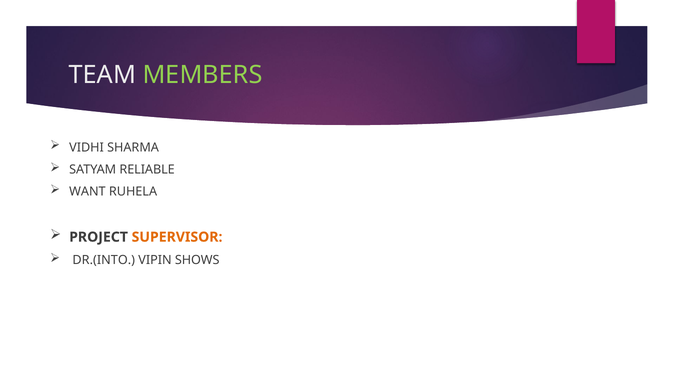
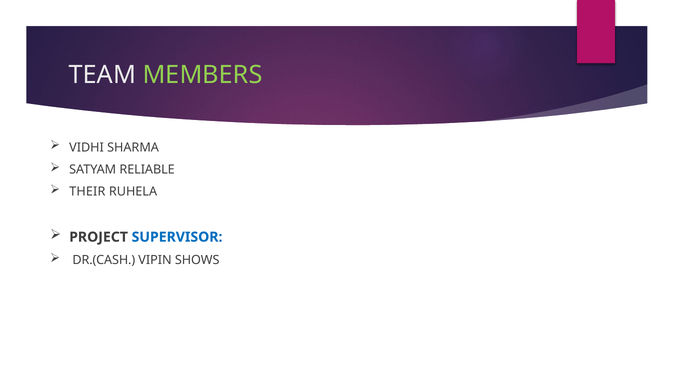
WANT: WANT -> THEIR (87, 192)
SUPERVISOR colour: orange -> blue (177, 237)
DR.(INTO: DR.(INTO -> DR.(CASH (104, 260)
